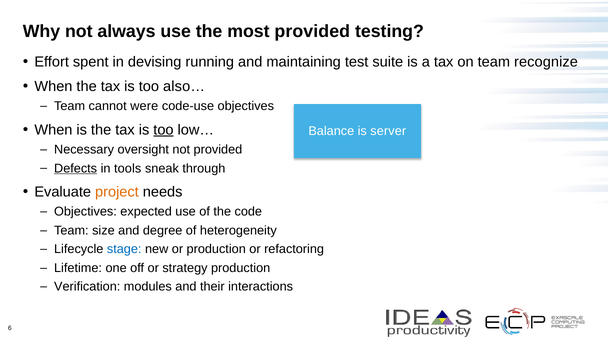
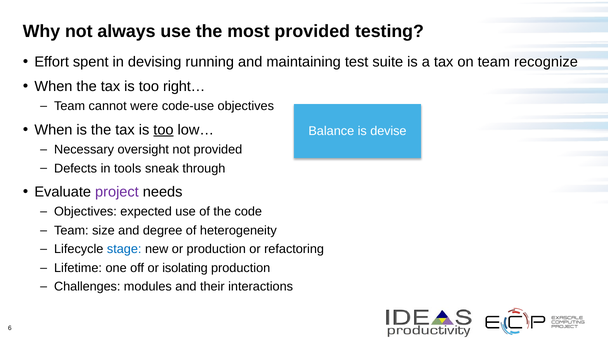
also…: also… -> right… (184, 87)
server: server -> devise (388, 131)
Defects underline: present -> none (76, 168)
project colour: orange -> purple (117, 192)
strategy: strategy -> isolating (185, 268)
Verification: Verification -> Challenges (87, 287)
